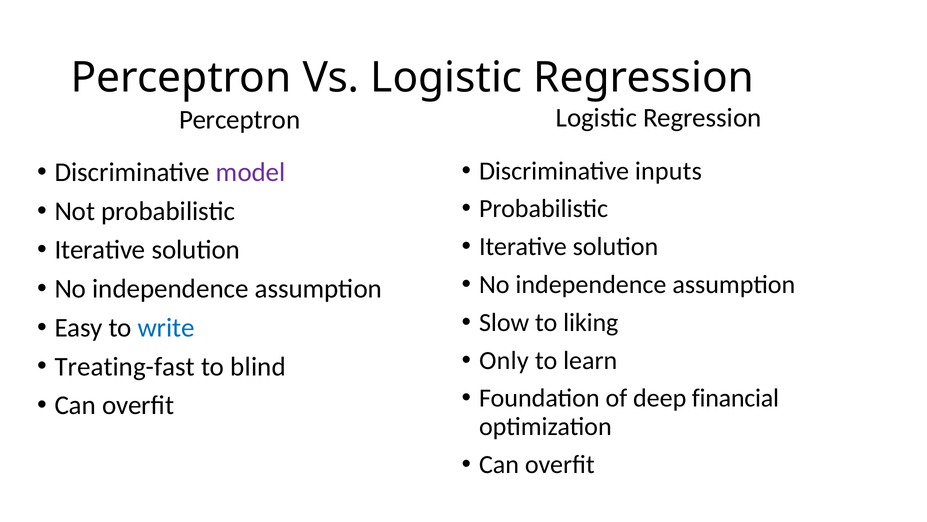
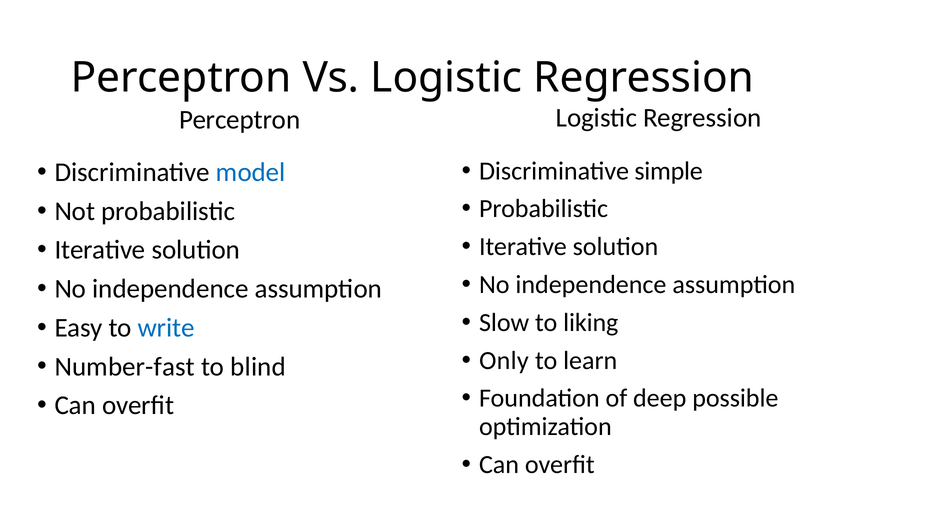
inputs: inputs -> simple (669, 171)
model colour: purple -> blue (251, 172)
Treating-fast: Treating-fast -> Number-fast (125, 366)
financial: financial -> possible (735, 398)
